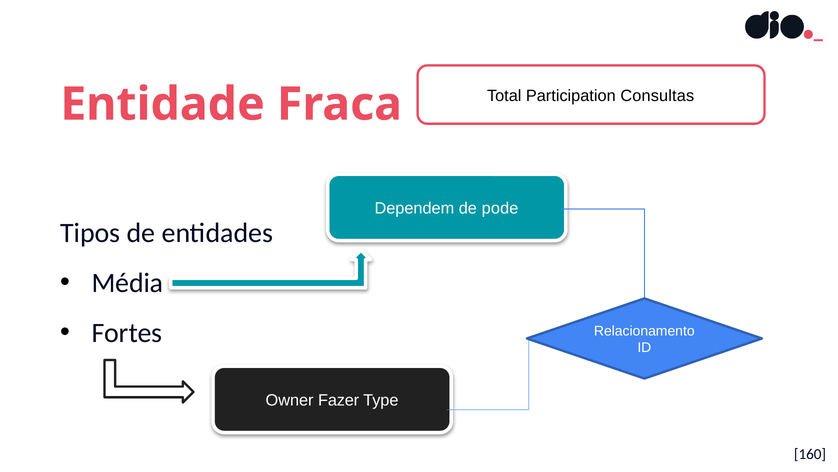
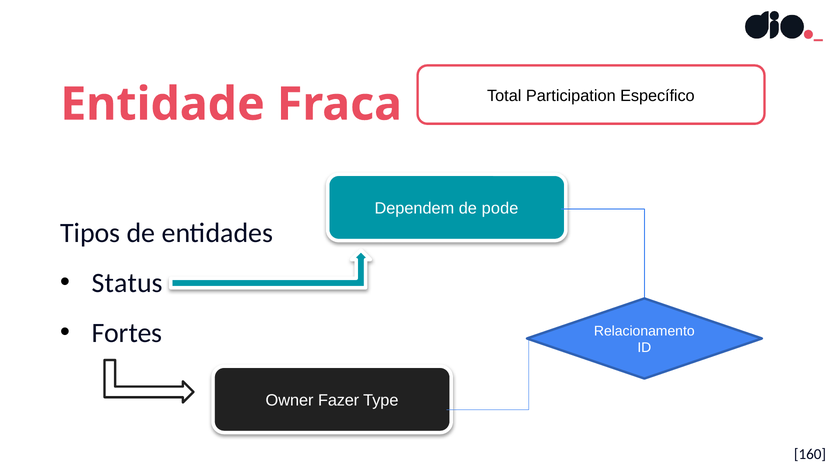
Consultas: Consultas -> Específico (657, 96)
Média: Média -> Status (127, 283)
